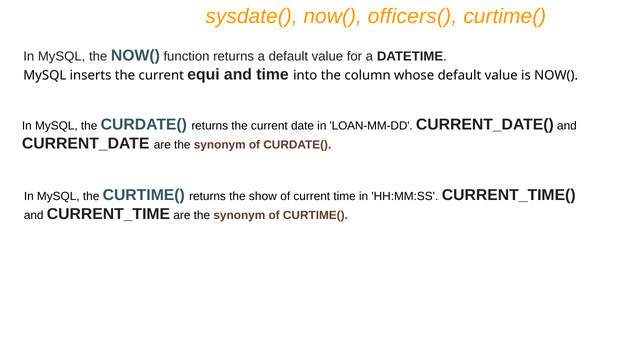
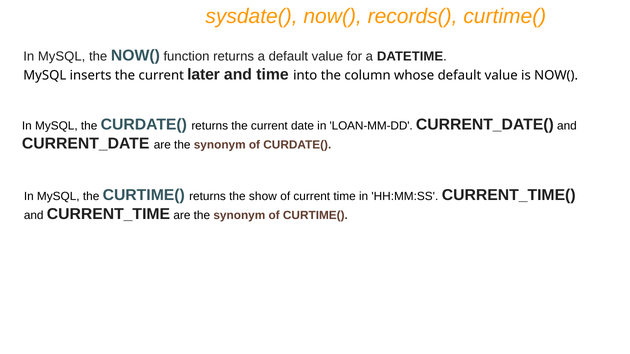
officers(: officers( -> records( (413, 16)
equi: equi -> later (204, 75)
